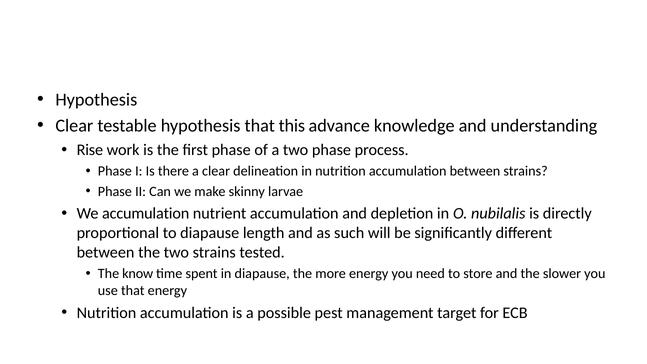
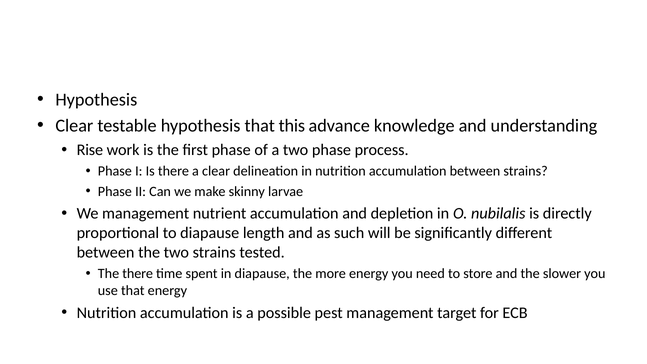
We accumulation: accumulation -> management (146, 214)
The know: know -> there (138, 274)
